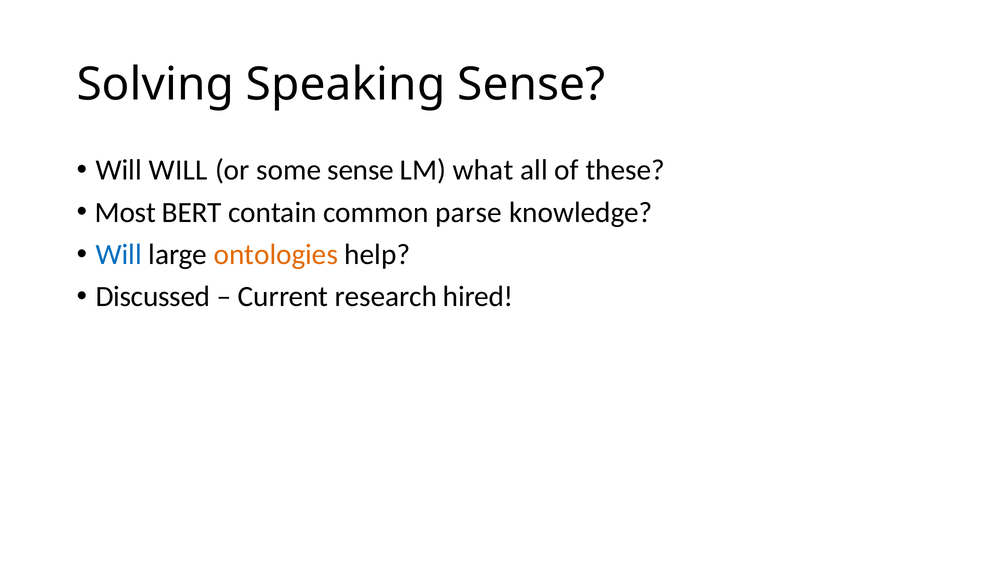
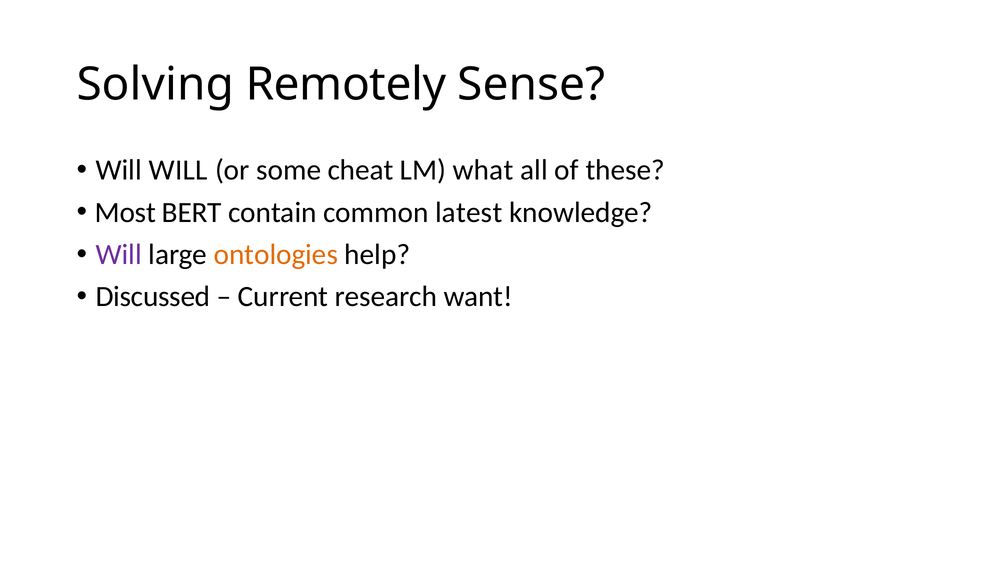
Speaking: Speaking -> Remotely (346, 85)
some sense: sense -> cheat (361, 170)
parse: parse -> latest (469, 212)
Will colour: blue -> purple (119, 254)
hired: hired -> want (478, 297)
